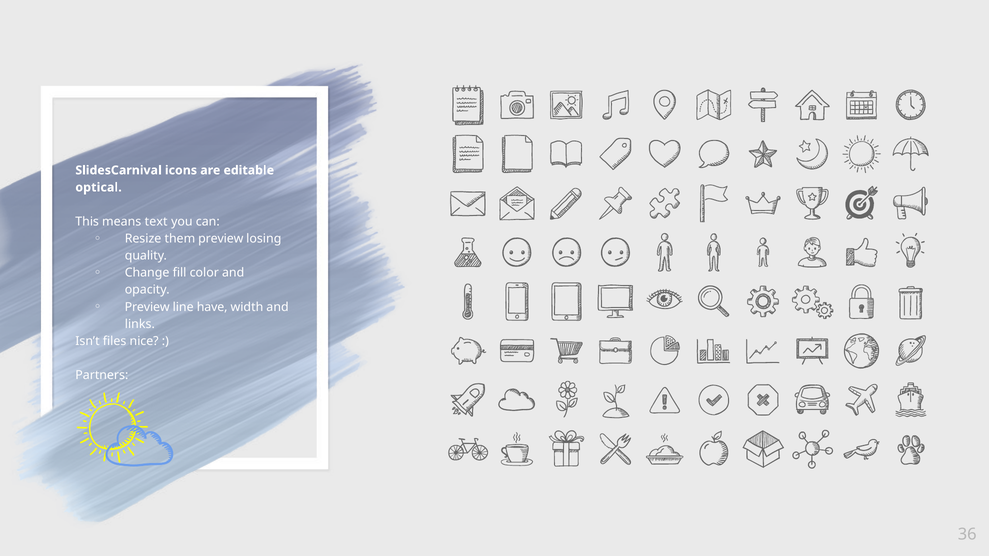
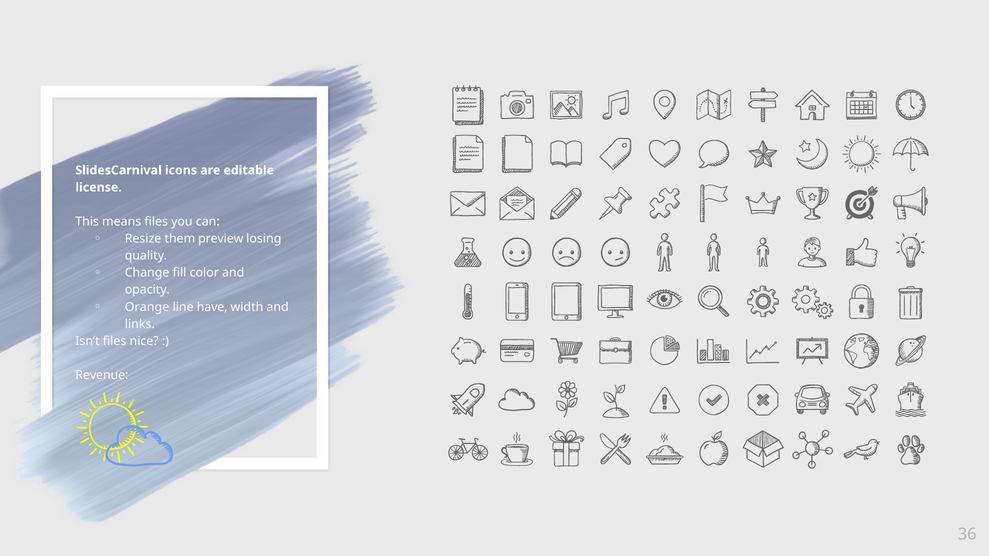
optical: optical -> license (99, 187)
means text: text -> files (156, 222)
Preview: Preview -> Orange (147, 307)
Partners: Partners -> Revenue (102, 376)
